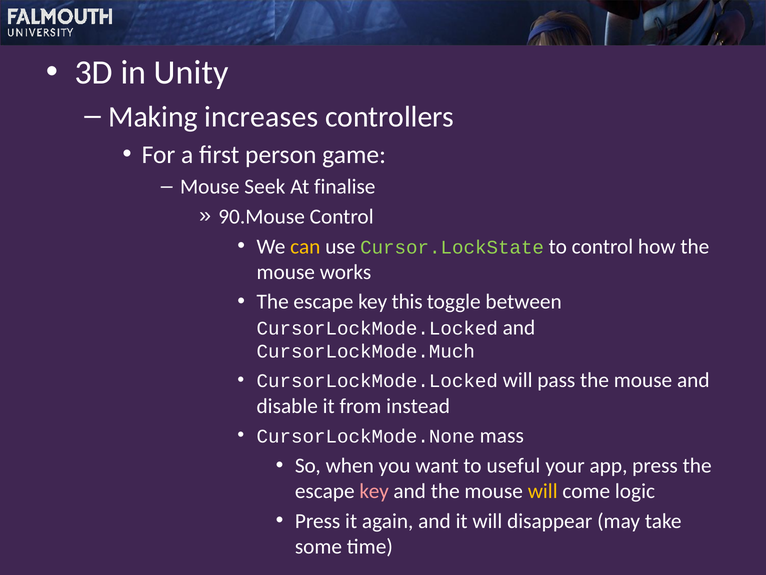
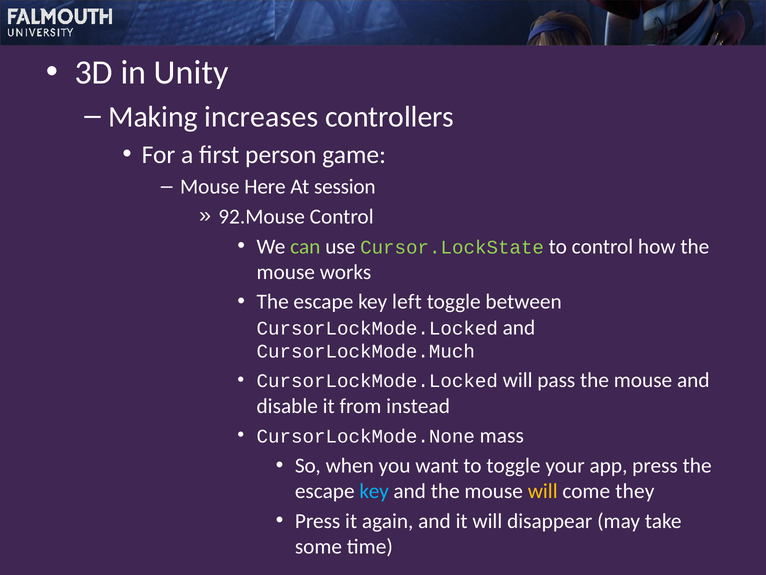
Seek: Seek -> Here (265, 187)
finalise: finalise -> session (345, 187)
90.Mouse: 90.Mouse -> 92.Mouse (262, 216)
can colour: yellow -> light green (305, 246)
this: this -> left (407, 302)
to useful: useful -> toggle (513, 465)
key colour: pink -> light blue (374, 491)
logic: logic -> they (635, 491)
